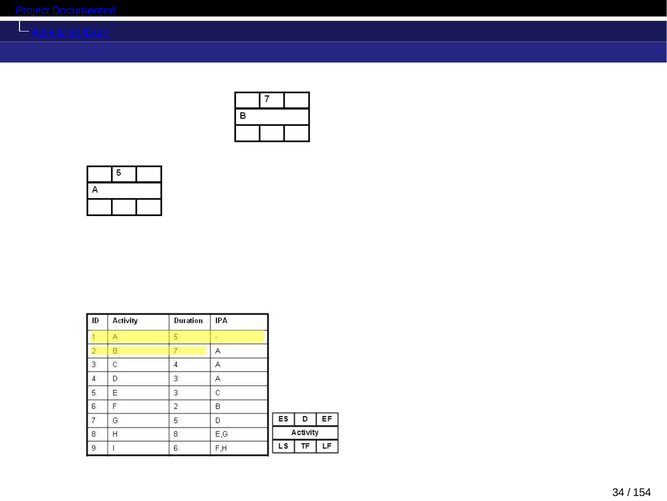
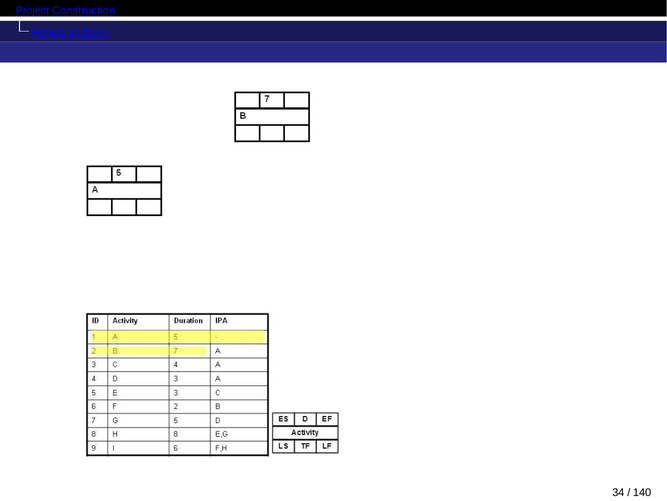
Documented: Documented -> Construction (84, 11)
154: 154 -> 140 (642, 493)
